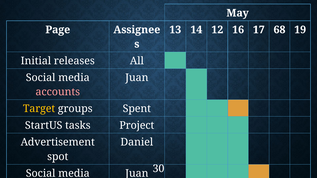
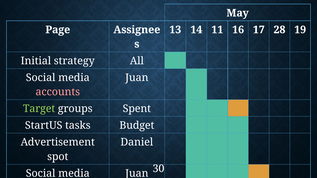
12: 12 -> 11 (217, 30)
68: 68 -> 28 (279, 30)
Initial releases: releases -> strategy (74, 61)
Target colour: yellow -> light green (39, 109)
Project: Project -> Budget (137, 126)
